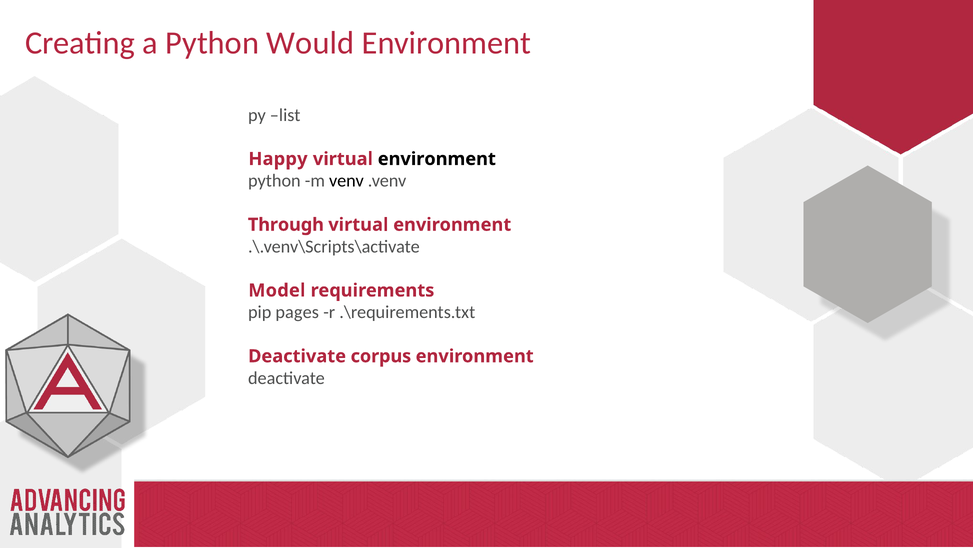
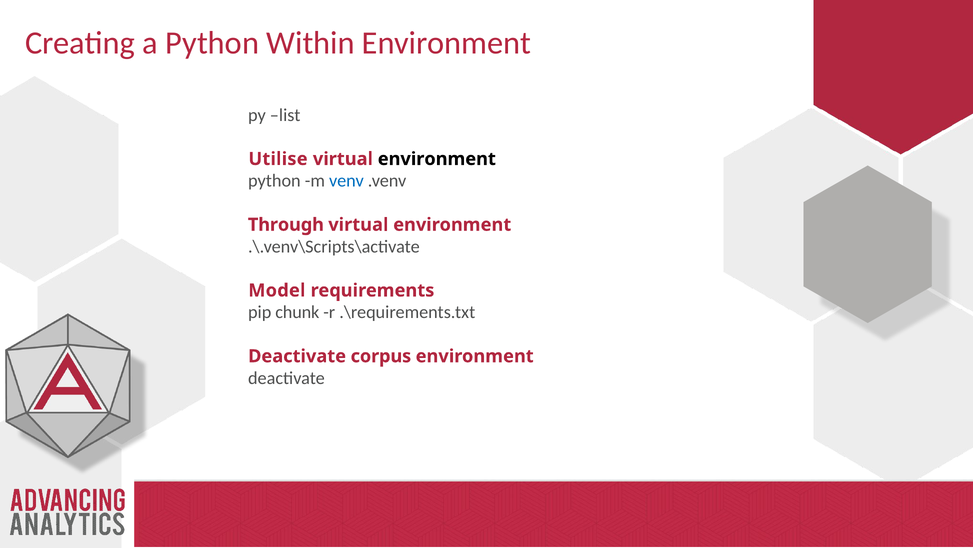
Would: Would -> Within (311, 43)
Happy: Happy -> Utilise (278, 159)
venv colour: black -> blue (346, 181)
pages: pages -> chunk (297, 312)
